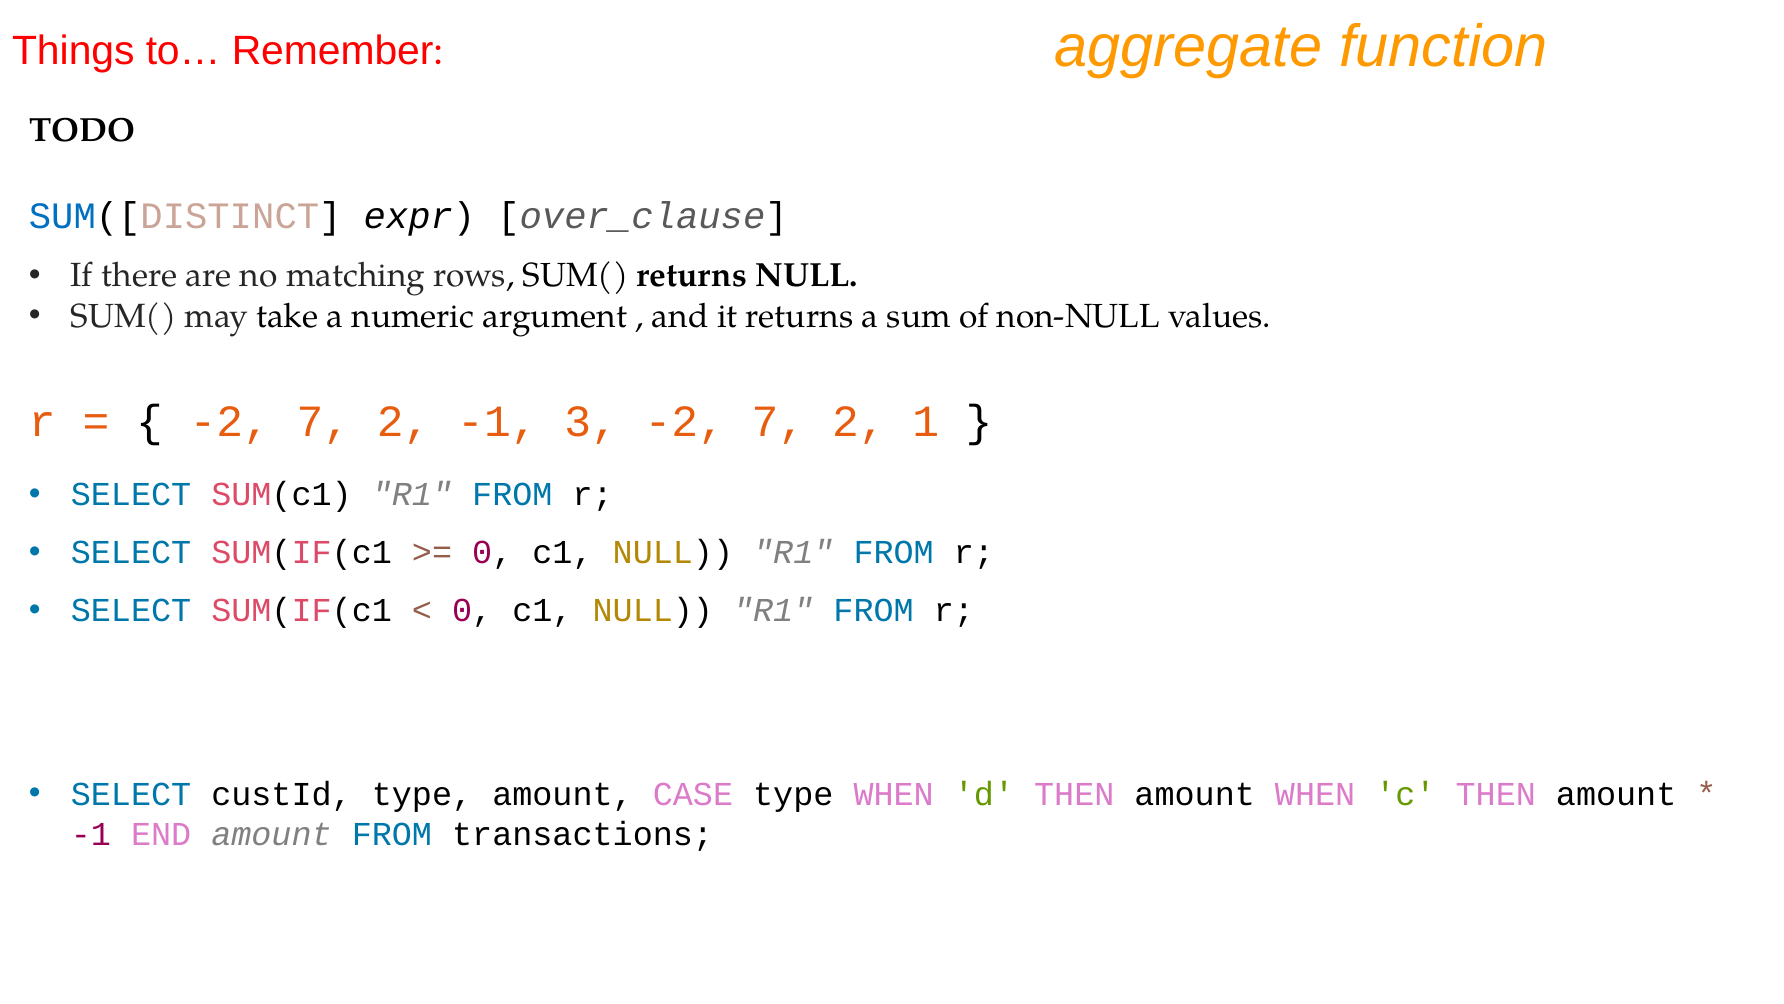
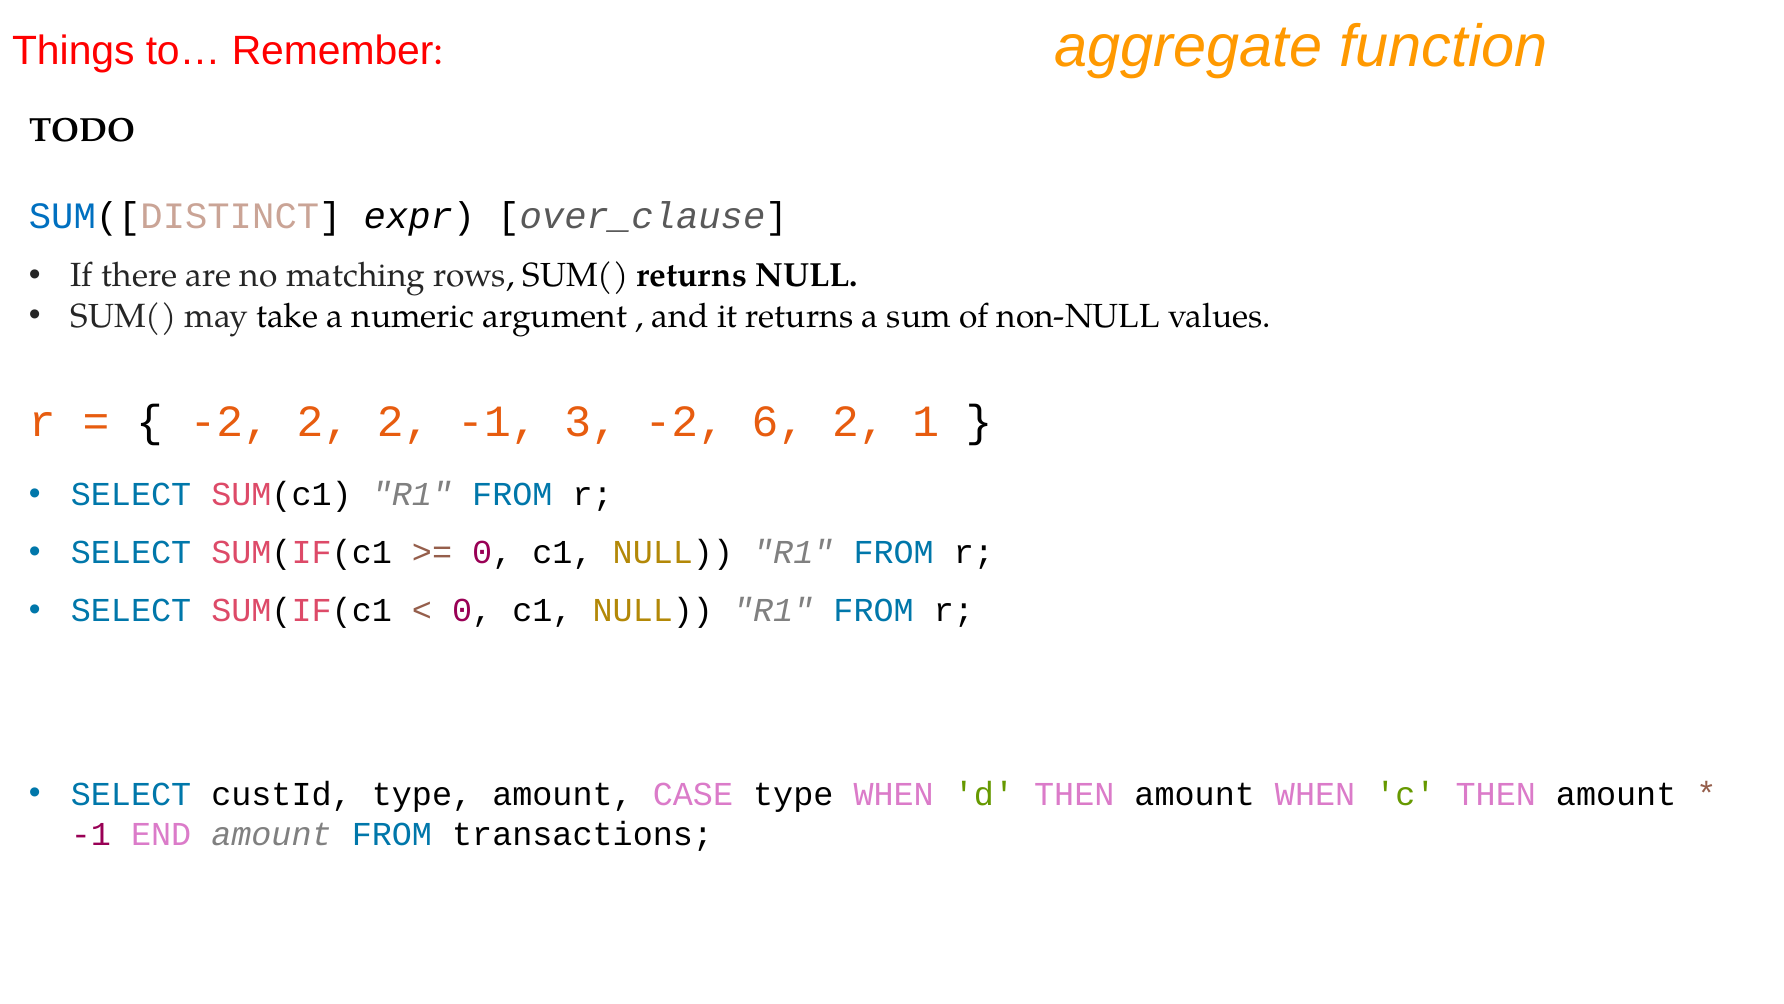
7: 7 -> 2 (323, 422)
3 -2 7: 7 -> 6 (778, 422)
